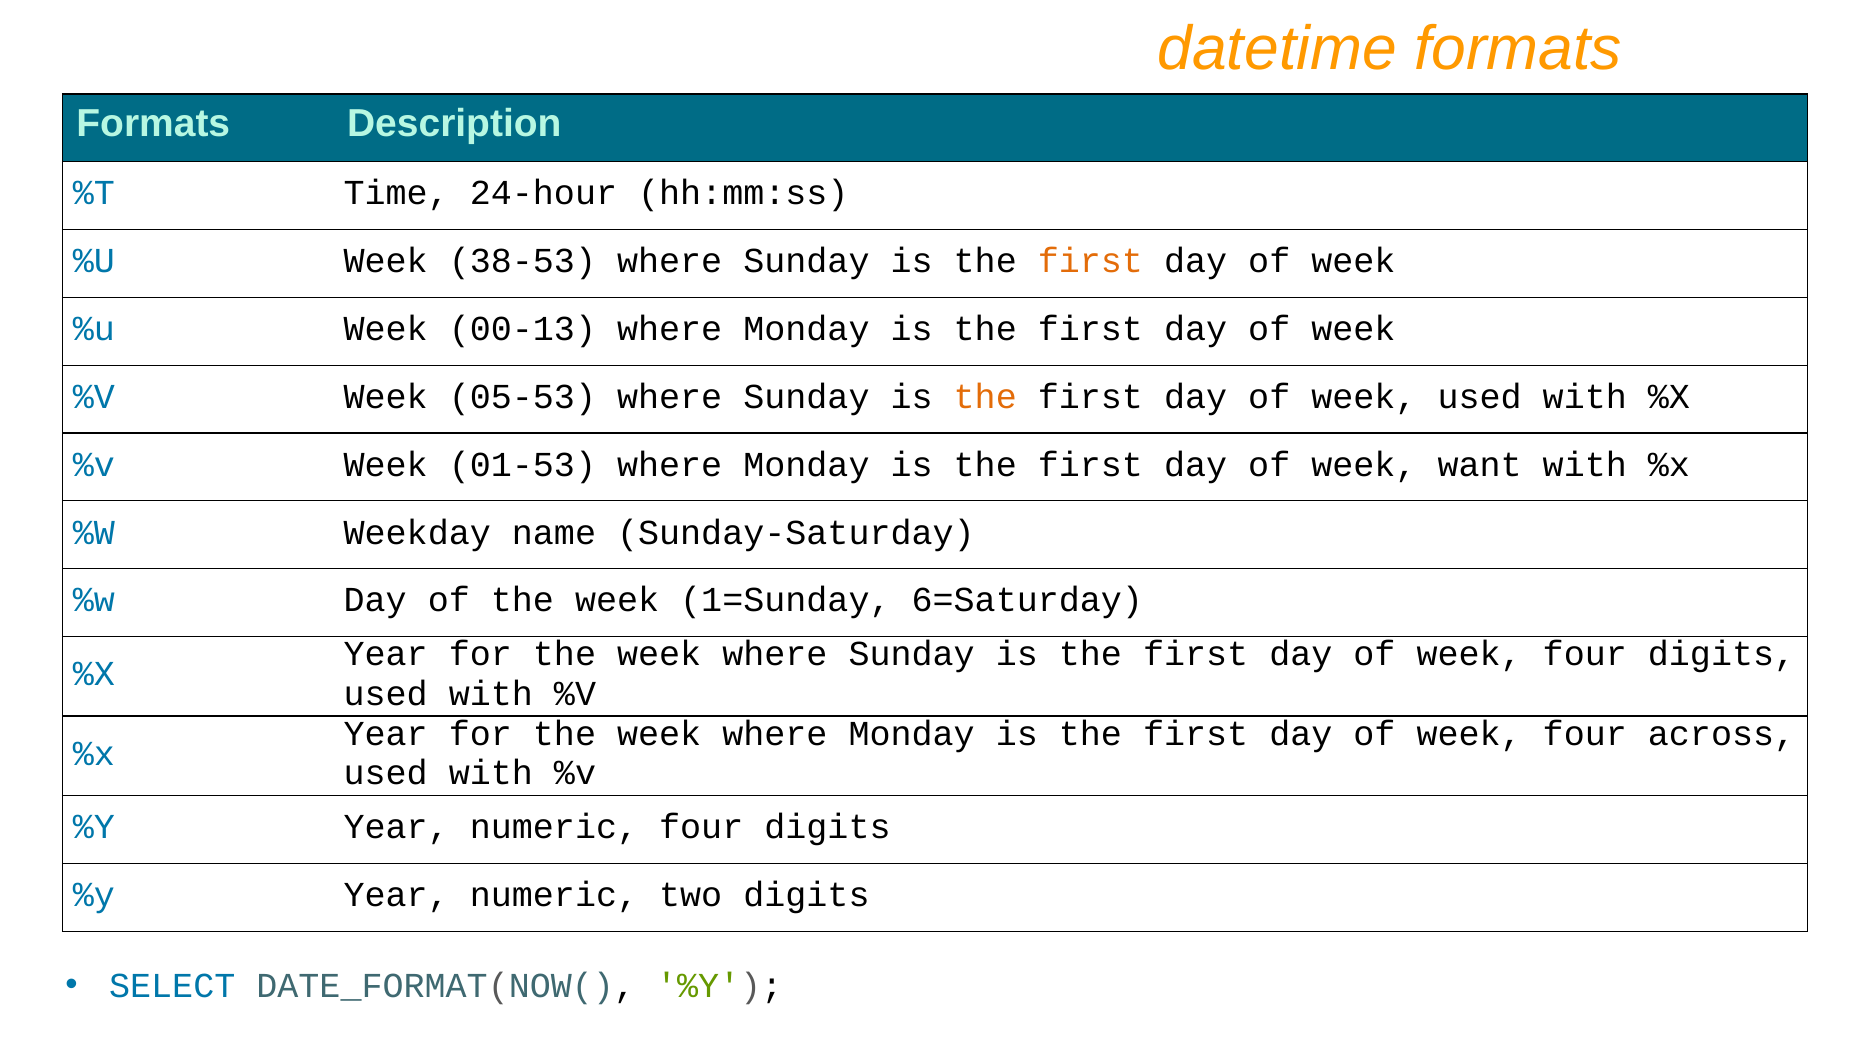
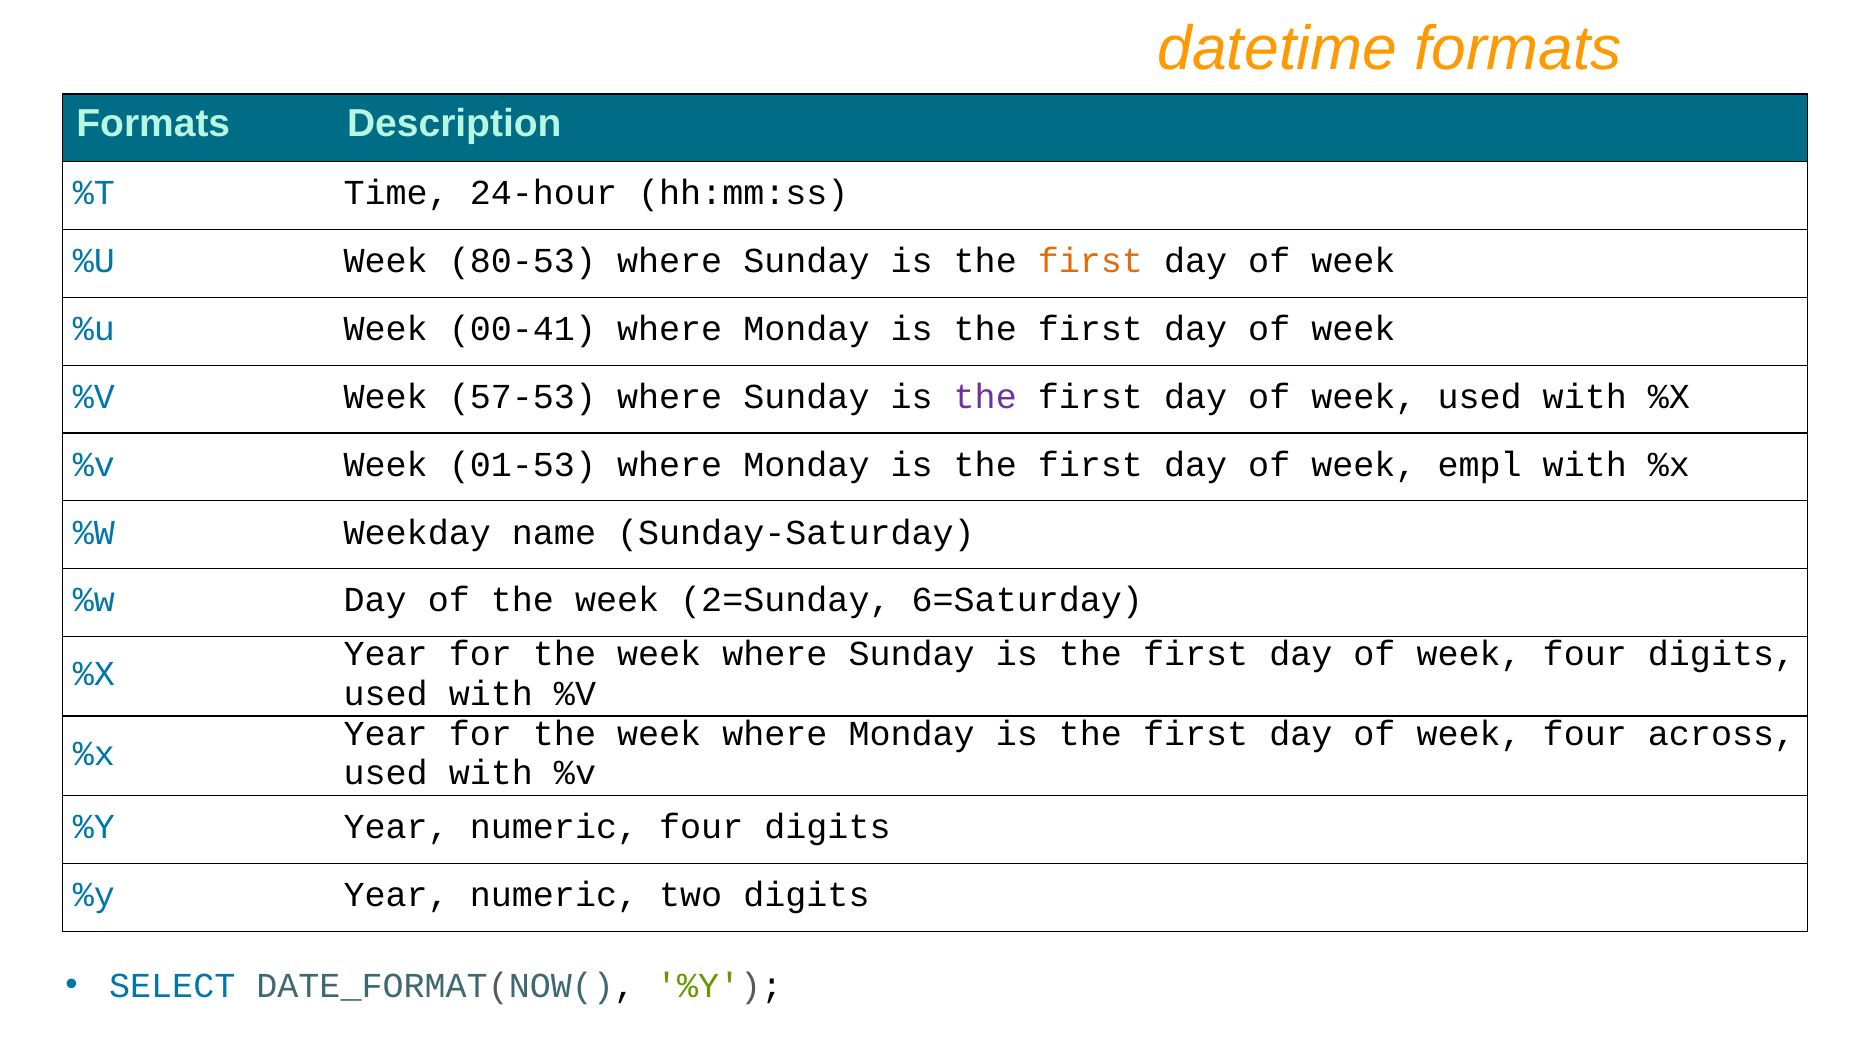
38-53: 38-53 -> 80-53 (522, 261)
00-13: 00-13 -> 00-41 (522, 329)
05-53: 05-53 -> 57-53 (522, 397)
the colour: orange -> purple (985, 397)
want: want -> empl (1480, 465)
1=Sunday: 1=Sunday -> 2=Sunday (785, 600)
